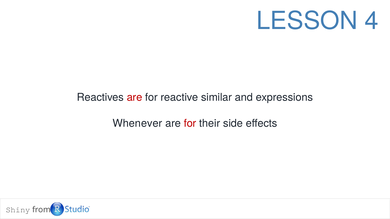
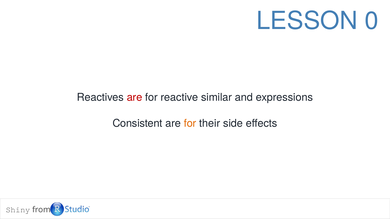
4: 4 -> 0 (372, 21)
Whenever: Whenever -> Consistent (138, 124)
for colour: red -> orange (190, 124)
